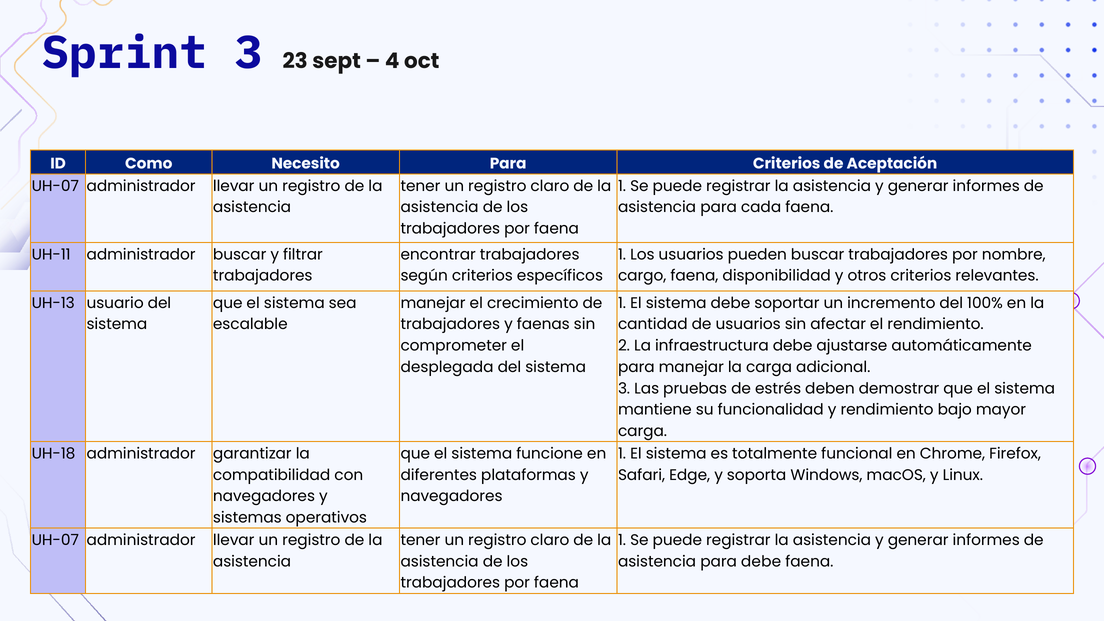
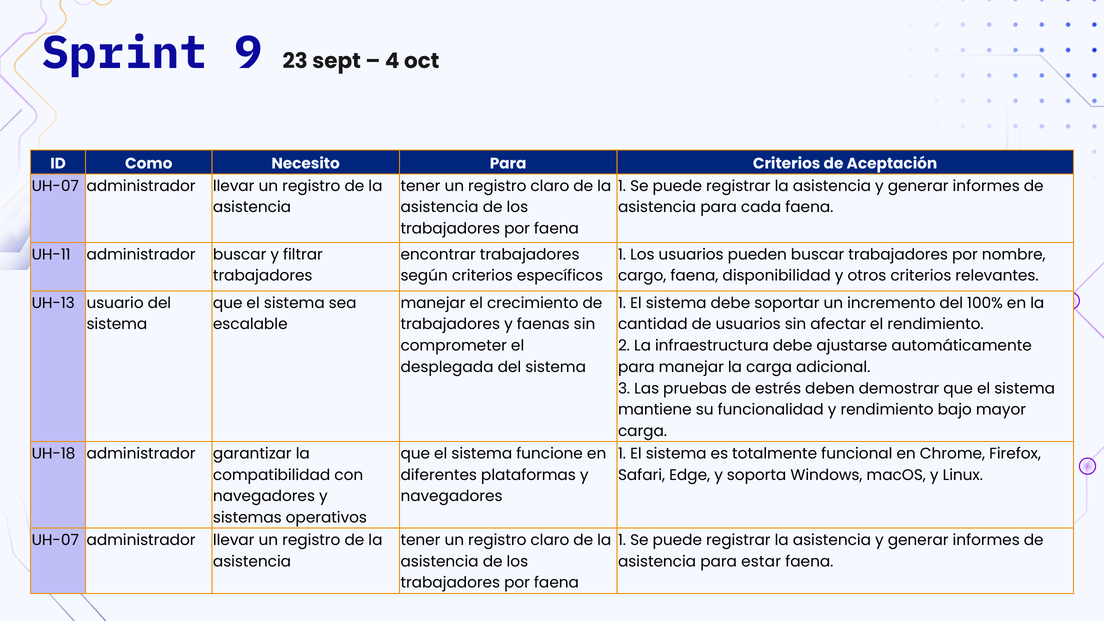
Sprint 3: 3 -> 9 (249, 53)
para debe: debe -> estar (761, 562)
